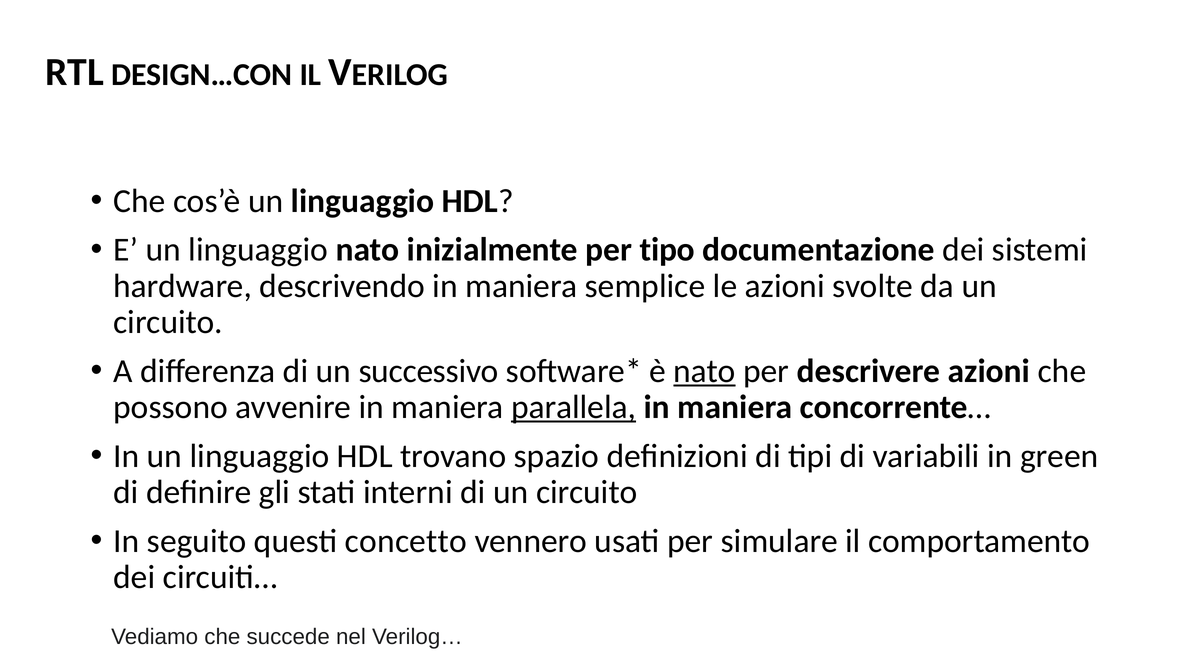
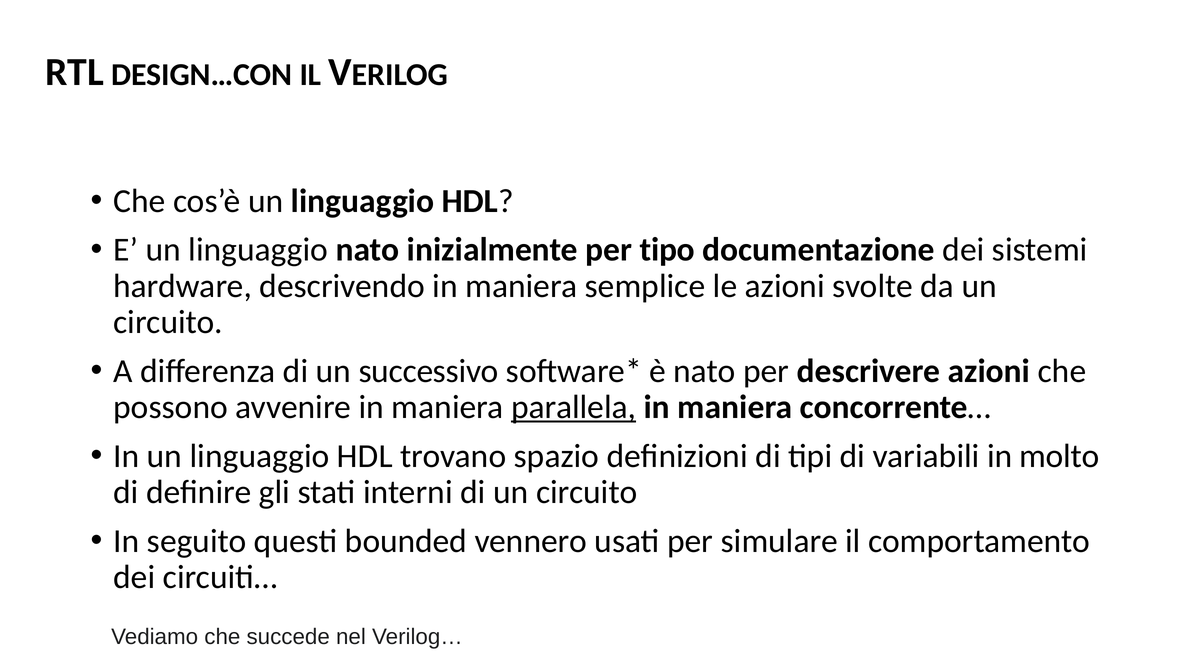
nato underline: present -> none (705, 371)
green: green -> molto (1059, 456)
concetto: concetto -> bounded (406, 541)
